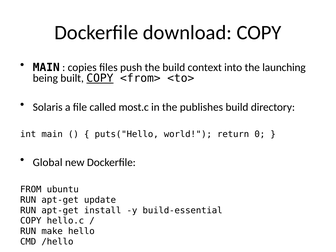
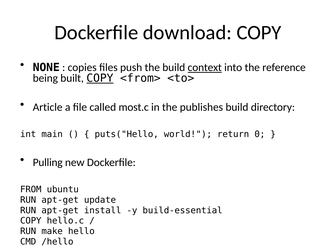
MAIN: MAIN -> NONE (46, 68)
context underline: none -> present (205, 68)
launching: launching -> reference (284, 68)
Solaris: Solaris -> Article (48, 107)
Global: Global -> Pulling (48, 162)
